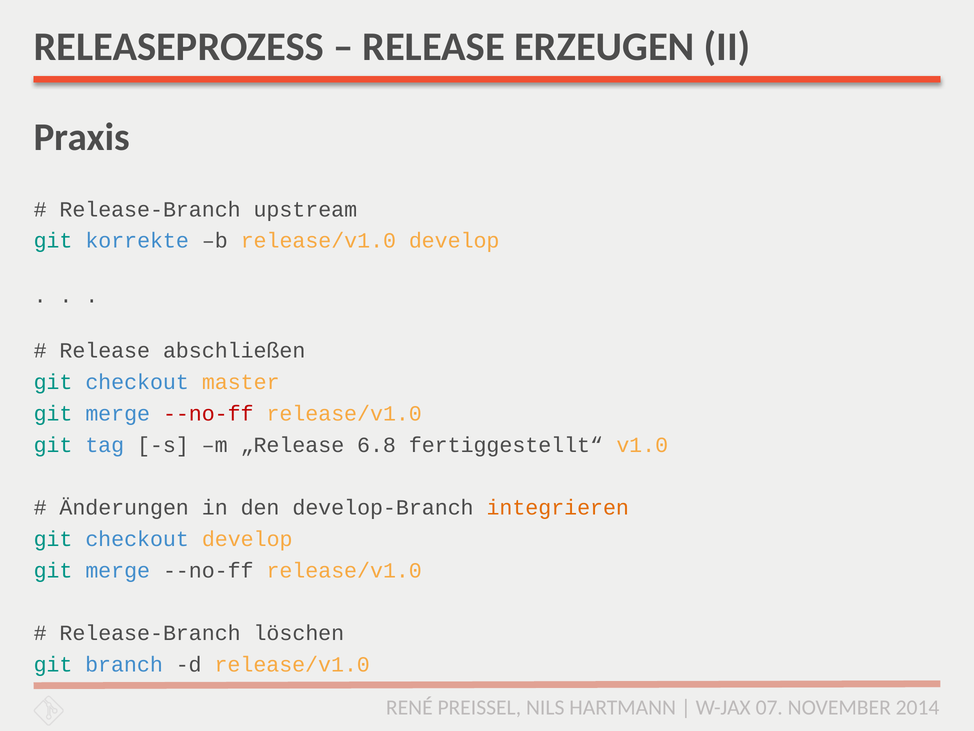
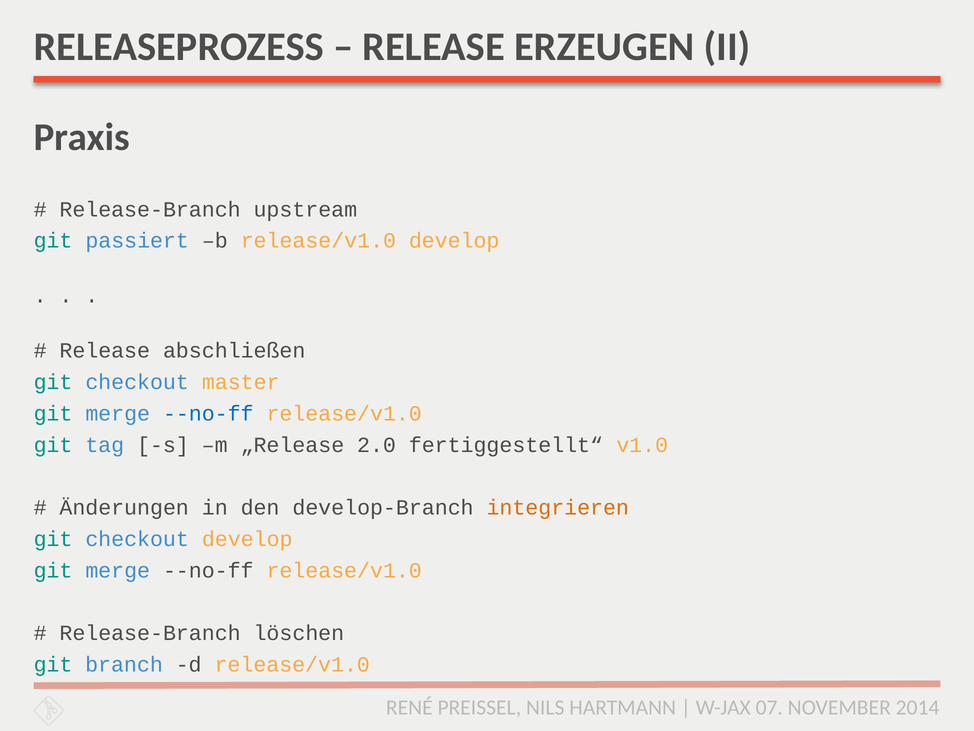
korrekte: korrekte -> passiert (137, 241)
--no-ff colour: red -> blue (208, 413)
6.8: 6.8 -> 2.0 (377, 445)
